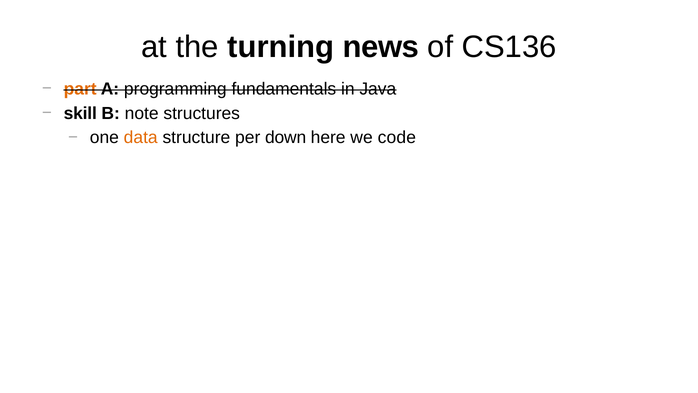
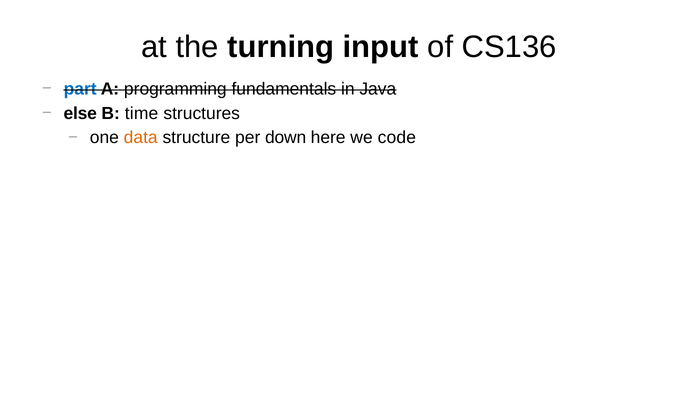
news: news -> input (381, 47)
part colour: orange -> blue (80, 89)
skill: skill -> else (80, 113)
note: note -> time (142, 113)
